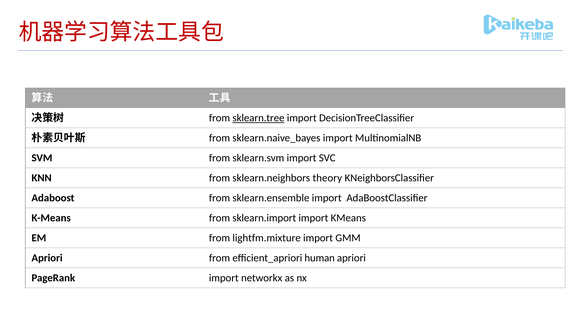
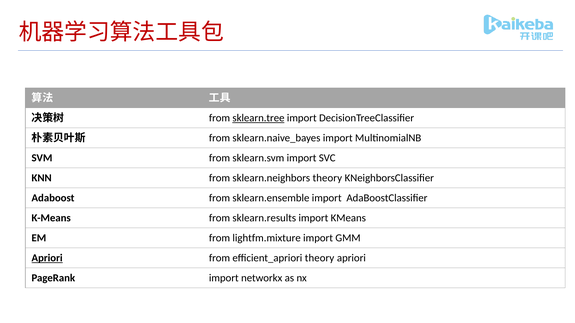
sklearn.import: sklearn.import -> sklearn.results (264, 218)
Apriori underline: none -> present (47, 258)
human: human -> theory (320, 258)
